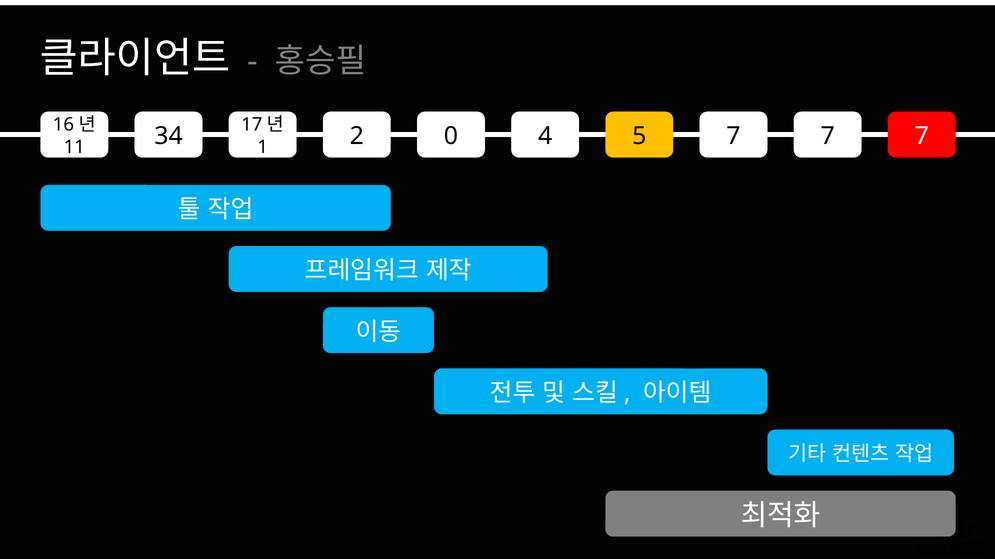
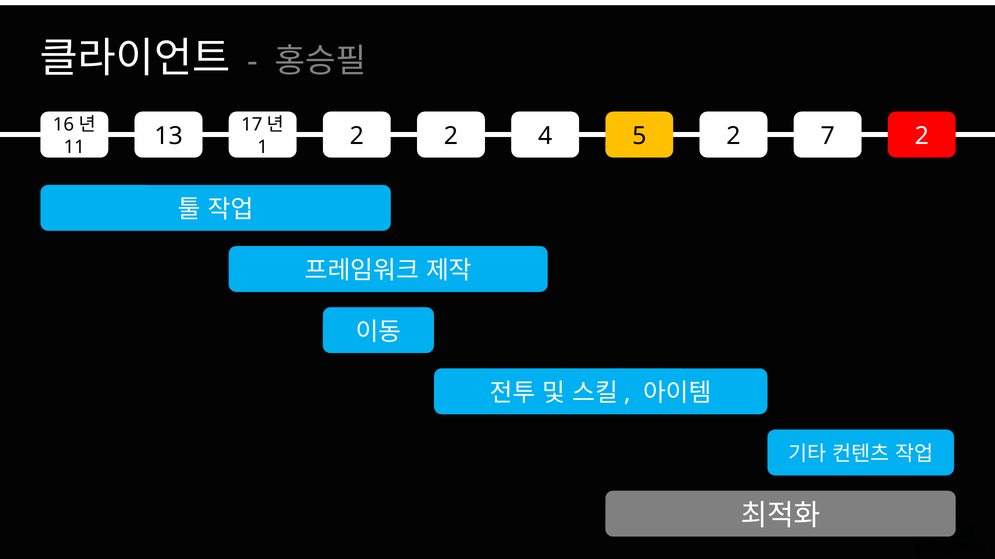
2 0: 0 -> 2 (451, 136)
4 7: 7 -> 2 (733, 136)
5 7: 7 -> 2 (922, 136)
34: 34 -> 13 (169, 136)
